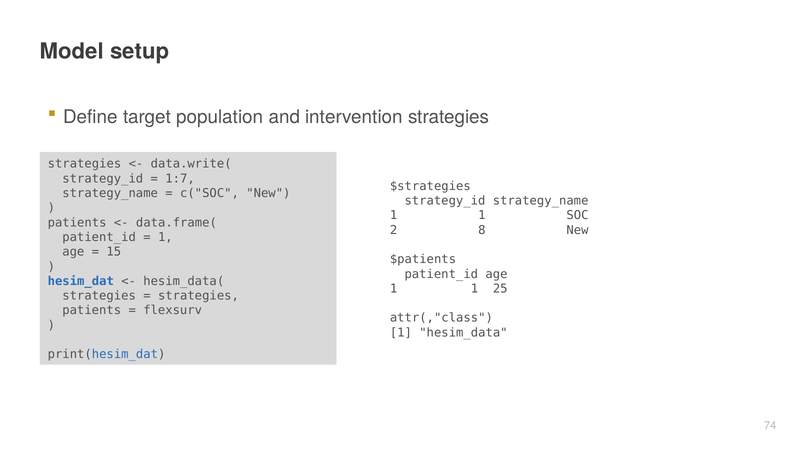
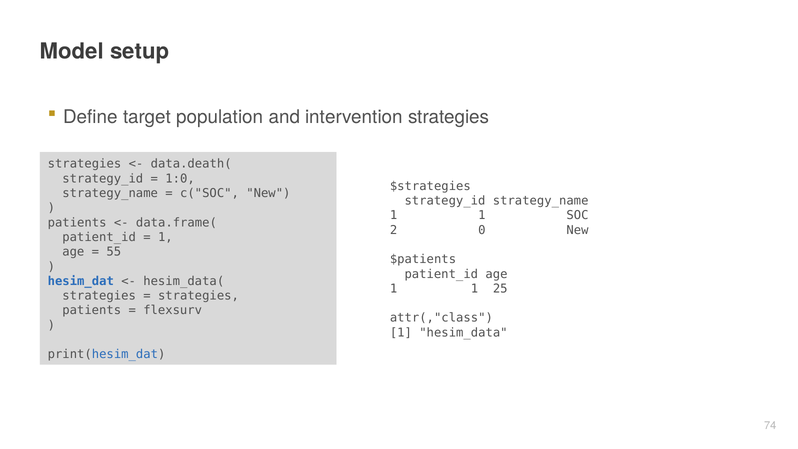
data.write(: data.write( -> data.death( (191, 164)
1:7: 1:7 -> 1:0 (180, 179)
8: 8 -> 0 (482, 230)
15: 15 -> 55 (114, 252)
